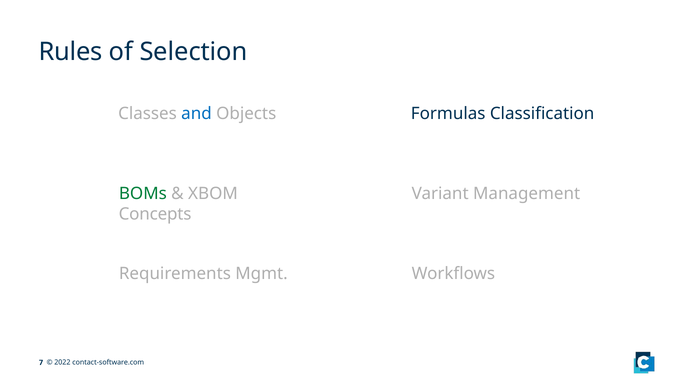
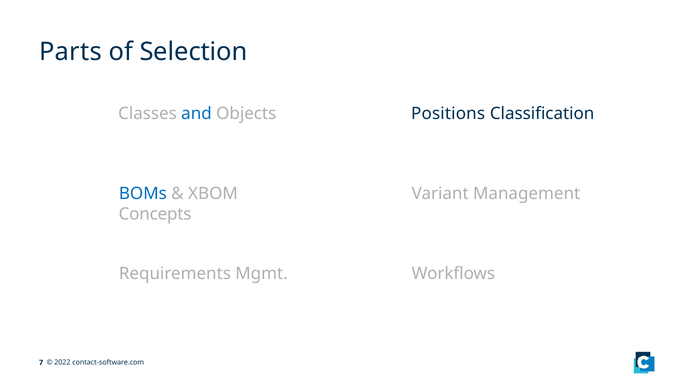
Rules: Rules -> Parts (70, 52)
Formulas: Formulas -> Positions (448, 113)
BOMs colour: green -> blue (143, 193)
